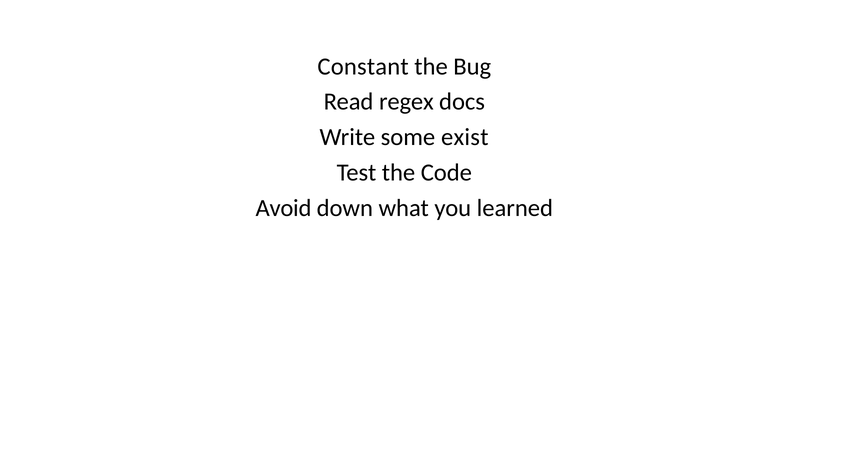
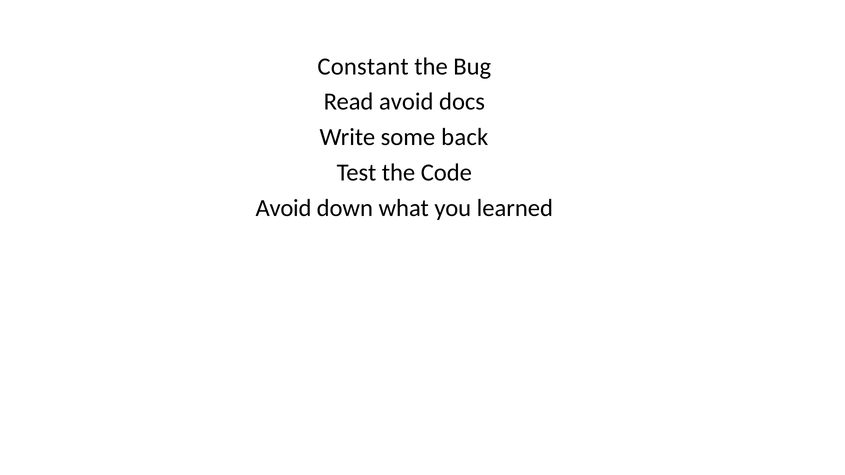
Read regex: regex -> avoid (406, 102)
exist: exist -> back (465, 137)
